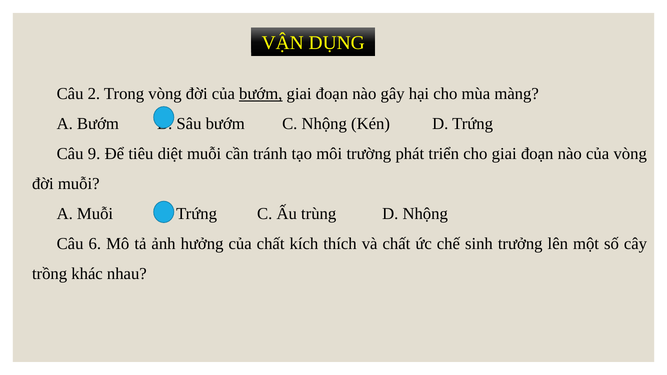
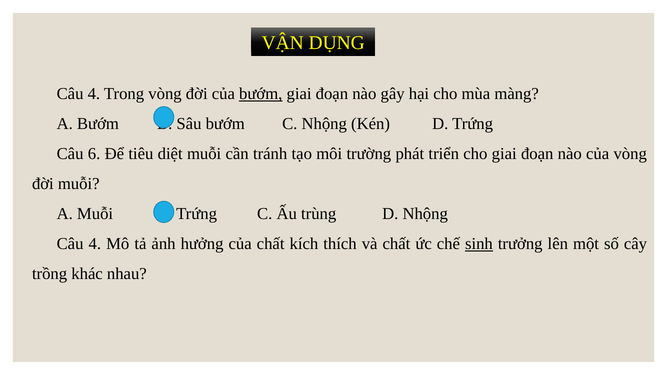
2: 2 -> 4 (94, 94)
9: 9 -> 6 (94, 154)
6: 6 -> 4 (95, 244)
sinh underline: none -> present (479, 244)
